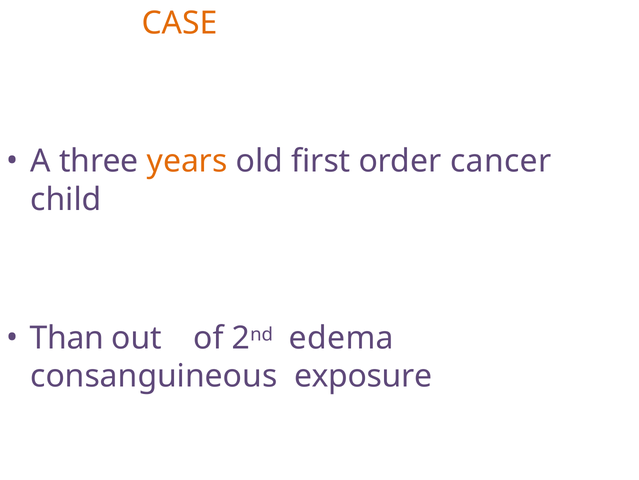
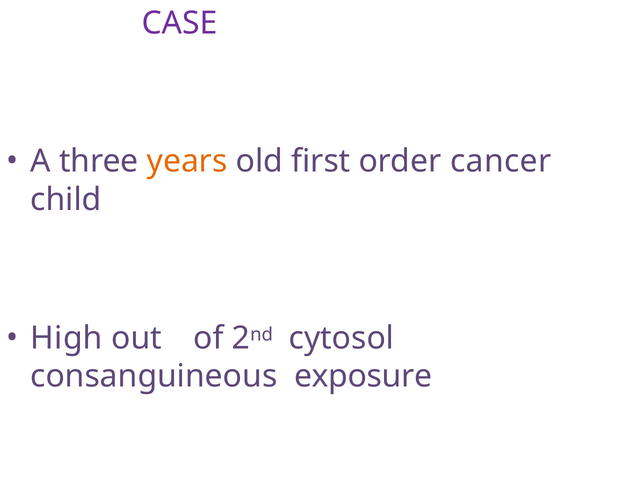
CASE colour: orange -> purple (179, 23)
Than: Than -> High (67, 337)
edema: edema -> cytosol (342, 337)
